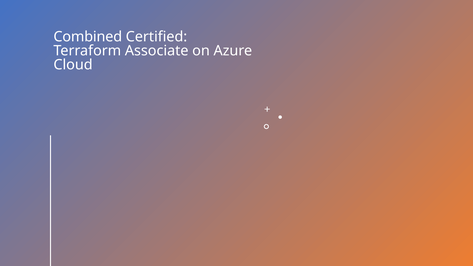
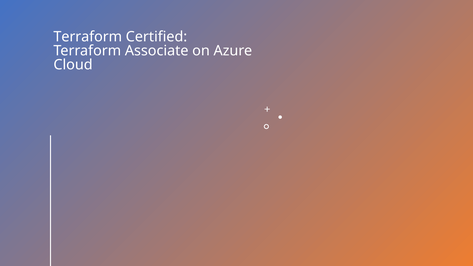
Combined: Combined -> Terraform (88, 37)
